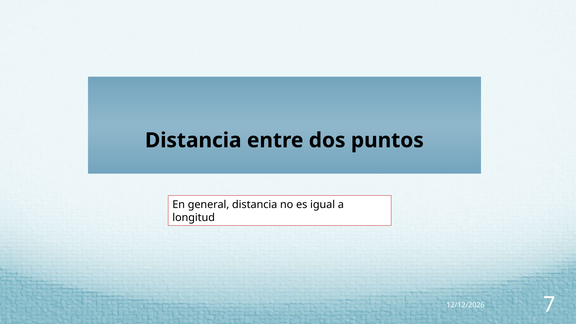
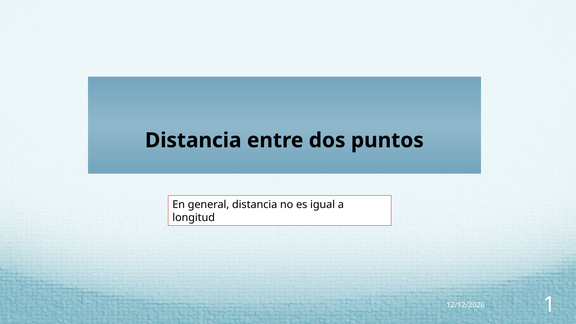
7: 7 -> 1 (549, 305)
